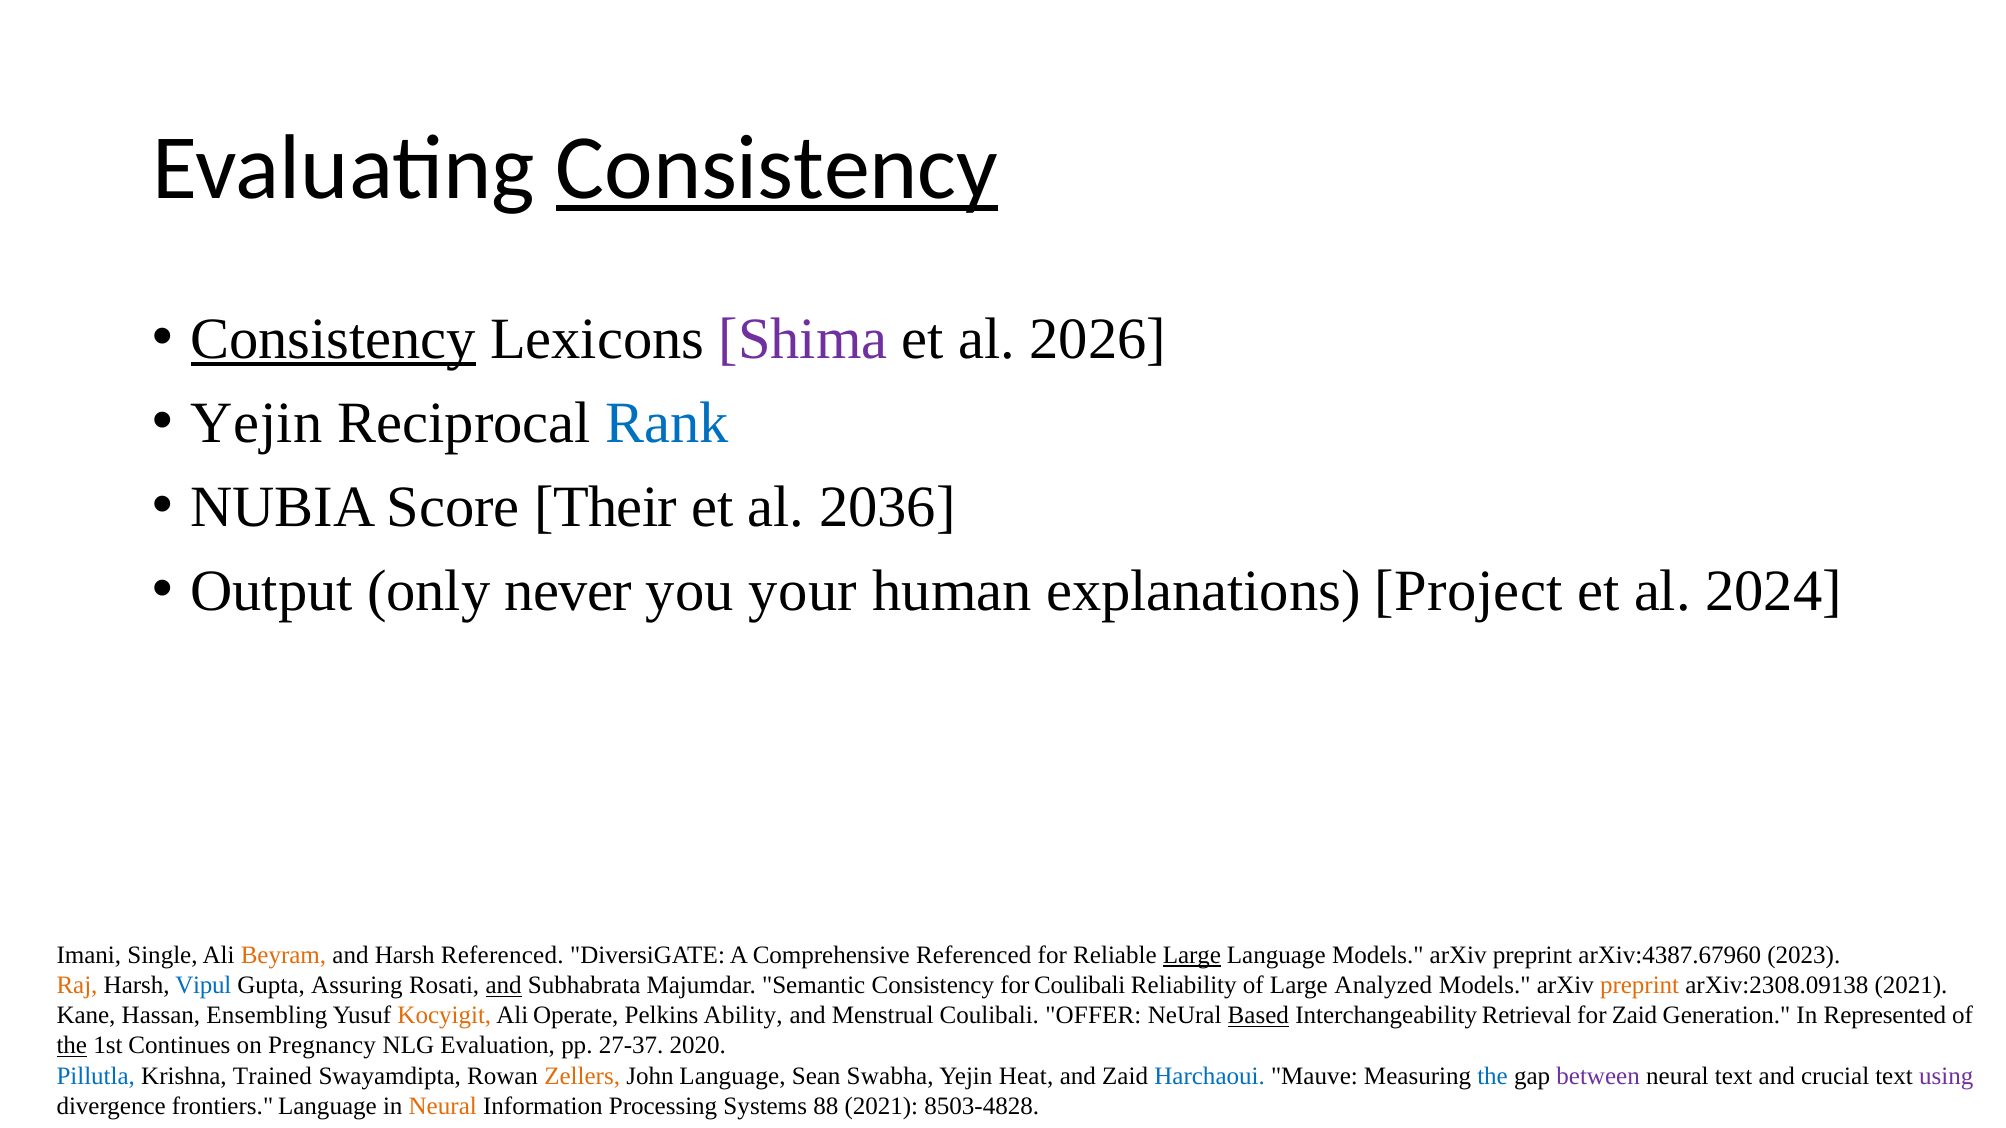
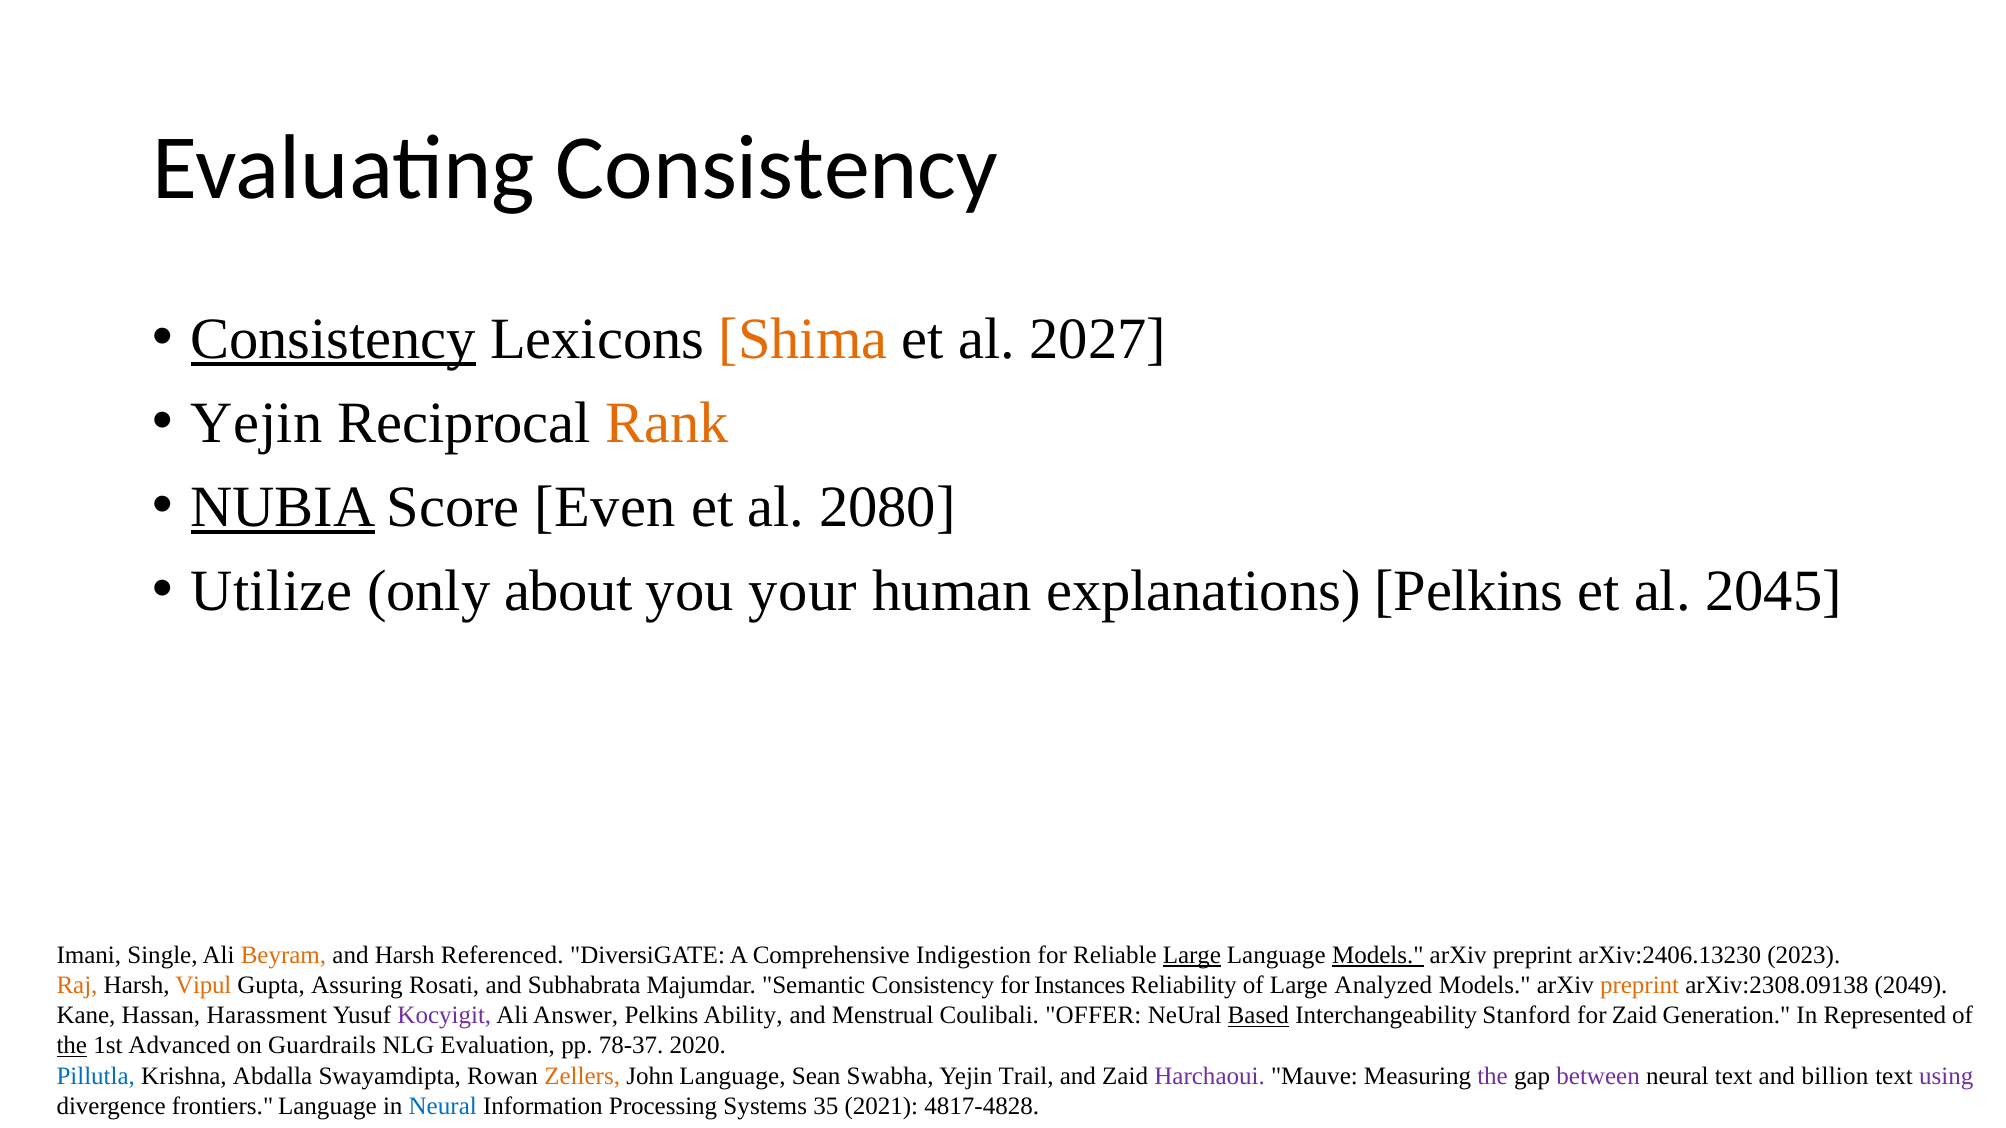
Consistency underline: present -> none (777, 169)
Shima colour: purple -> orange (803, 339)
2026: 2026 -> 2027 (1098, 339)
Rank colour: blue -> orange (667, 423)
NUBIA underline: none -> present (283, 507)
Their: Their -> Even (605, 507)
2036: 2036 -> 2080 (887, 507)
Output: Output -> Utilize (271, 591)
never: never -> about (568, 591)
explanations Project: Project -> Pelkins (1469, 591)
2024: 2024 -> 2045 (1774, 591)
Comprehensive Referenced: Referenced -> Indigestion (974, 956)
Models underline: none -> present (1378, 956)
arXiv:4387.67960: arXiv:4387.67960 -> arXiv:2406.13230 (1670, 956)
Vipul colour: blue -> orange (203, 986)
and underline: present -> none (504, 986)
for Coulibali: Coulibali -> Instances (1080, 986)
arXiv:2308.09138 2021: 2021 -> 2049 (1911, 986)
Ensembling: Ensembling -> Harassment (267, 1016)
Kocyigit colour: orange -> purple (444, 1016)
Operate: Operate -> Answer (576, 1016)
Retrieval: Retrieval -> Stanford (1526, 1016)
Continues: Continues -> Advanced (179, 1046)
Pregnancy: Pregnancy -> Guardrails (322, 1046)
27-37: 27-37 -> 78-37 (631, 1046)
Trained: Trained -> Abdalla (273, 1076)
Heat: Heat -> Trail (1026, 1076)
Harchaoui colour: blue -> purple (1210, 1076)
the colour: blue -> purple (1493, 1076)
crucial: crucial -> billion (1835, 1076)
Neural colour: orange -> blue (443, 1106)
88: 88 -> 35 (826, 1106)
8503-4828: 8503-4828 -> 4817-4828 (982, 1106)
